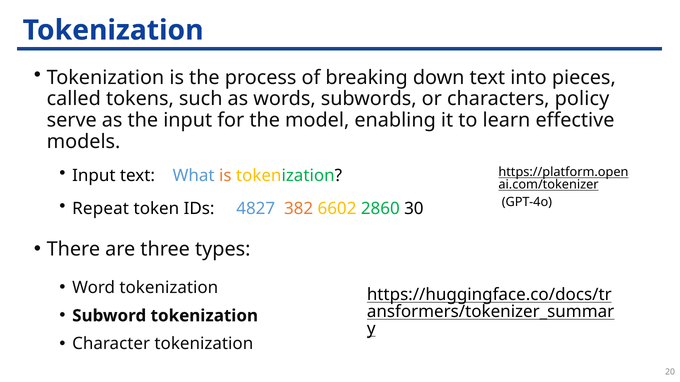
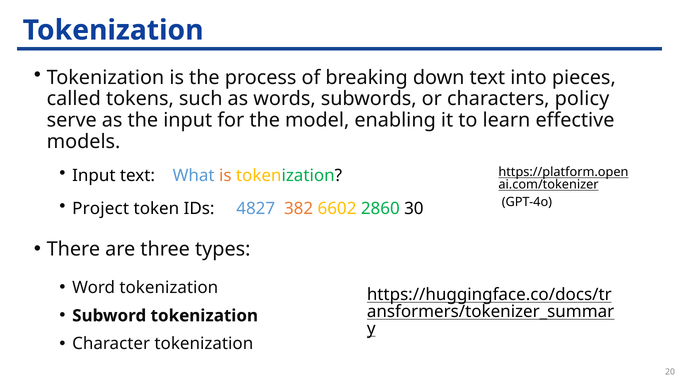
Repeat: Repeat -> Project (101, 209)
